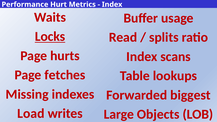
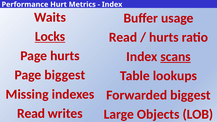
splits: splits -> hurts (164, 37)
scans underline: none -> present (176, 57)
Page fetches: fetches -> biggest (65, 75)
Load: Load -> Read (31, 114)
